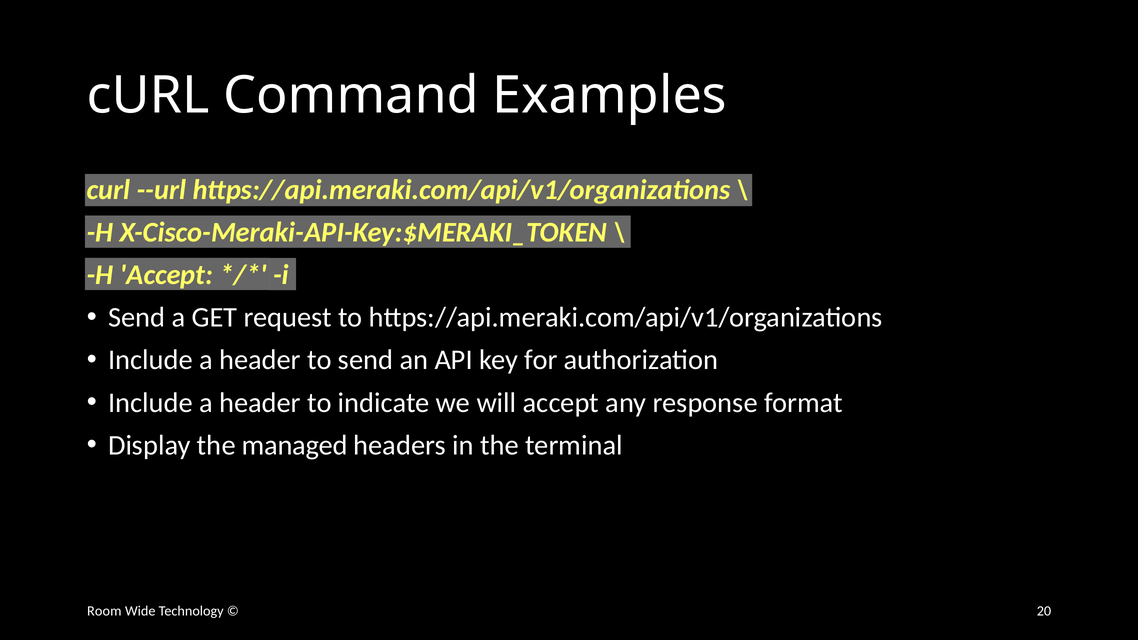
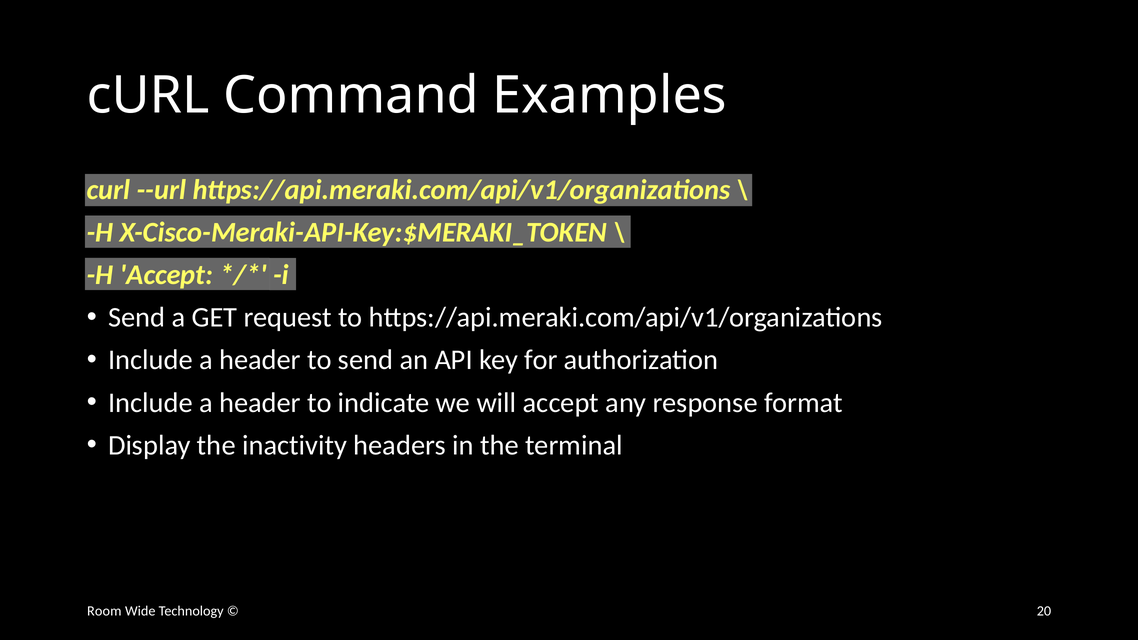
managed: managed -> inactivity (295, 445)
